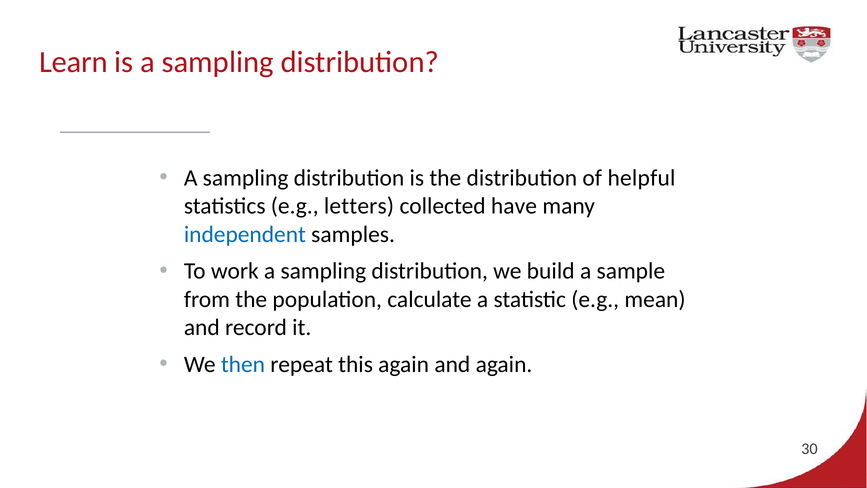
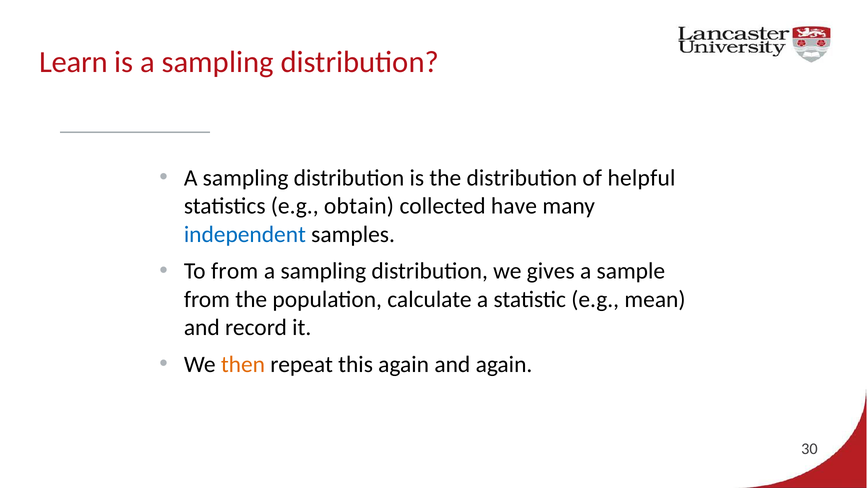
letters: letters -> obtain (359, 206)
To work: work -> from (235, 271)
build: build -> gives (551, 271)
then colour: blue -> orange (243, 364)
